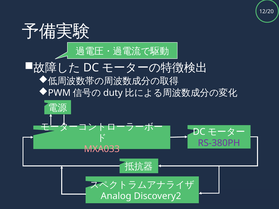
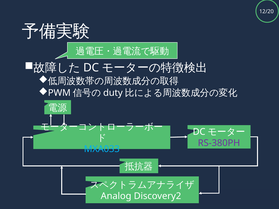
MXA033 colour: pink -> light blue (102, 149)
